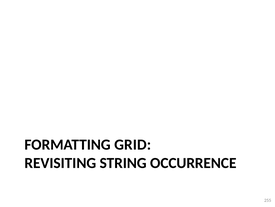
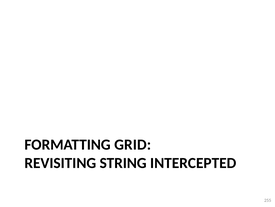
OCCURRENCE: OCCURRENCE -> INTERCEPTED (193, 162)
